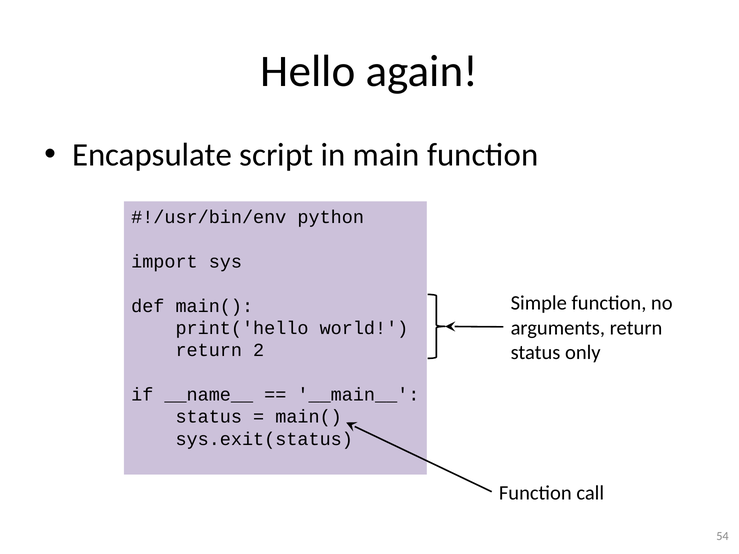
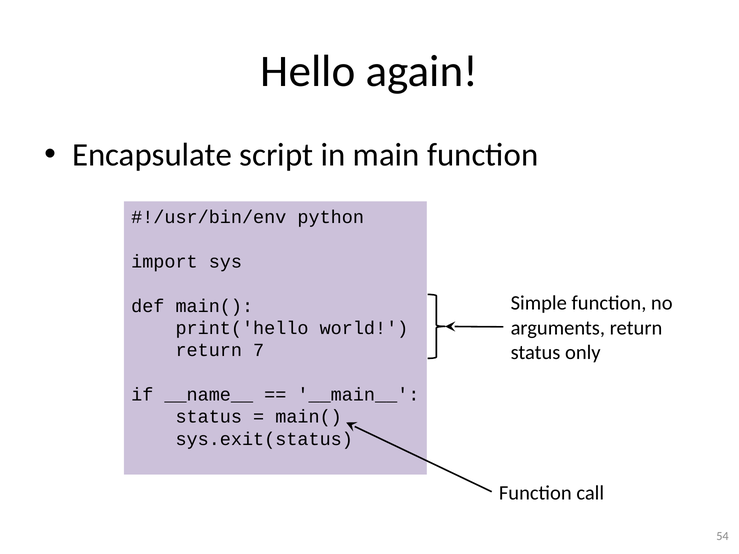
2: 2 -> 7 (259, 350)
